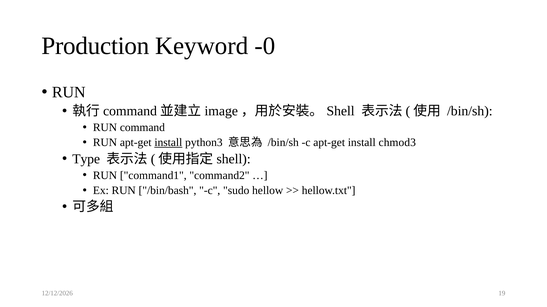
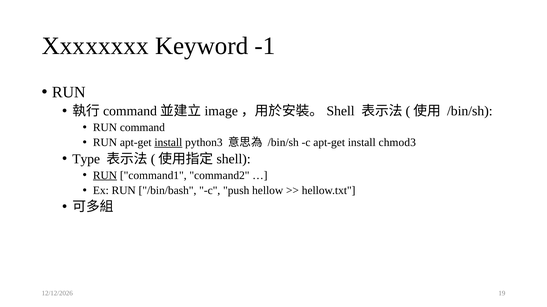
Production: Production -> Xxxxxxxx (95, 46)
-0: -0 -> -1 (265, 46)
RUN underline: none -> present (105, 176)
sudo: sudo -> push (236, 191)
